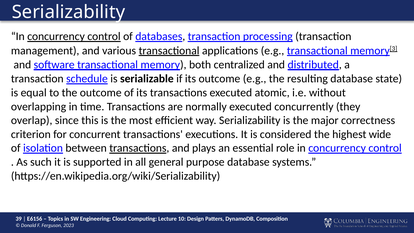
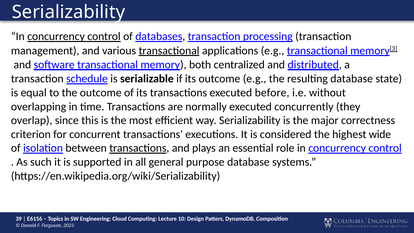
atomic: atomic -> before (272, 93)
